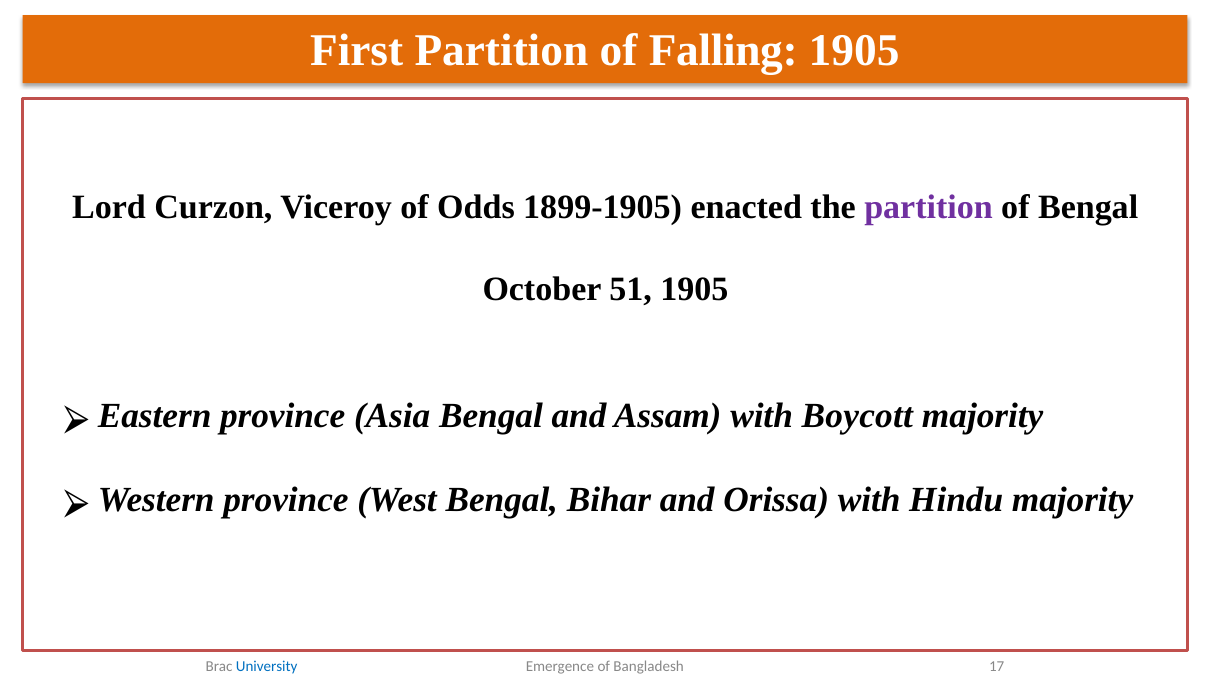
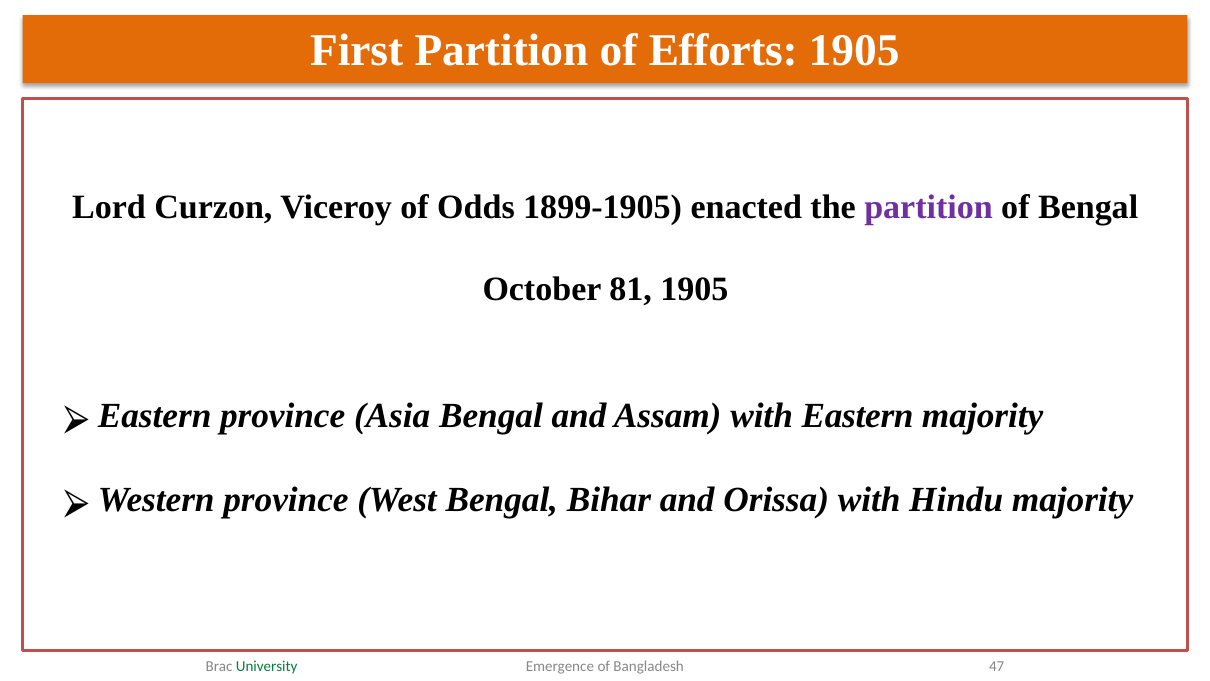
Falling: Falling -> Efforts (723, 50)
51: 51 -> 81 (631, 289)
with Boycott: Boycott -> Eastern (858, 415)
University colour: blue -> green (267, 667)
17: 17 -> 47 (997, 666)
